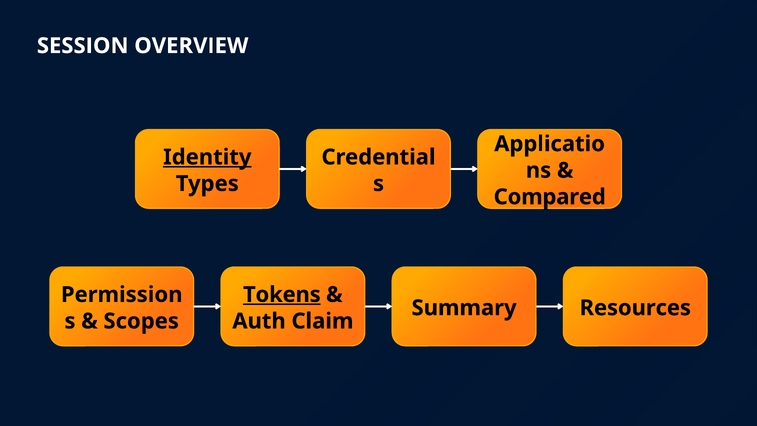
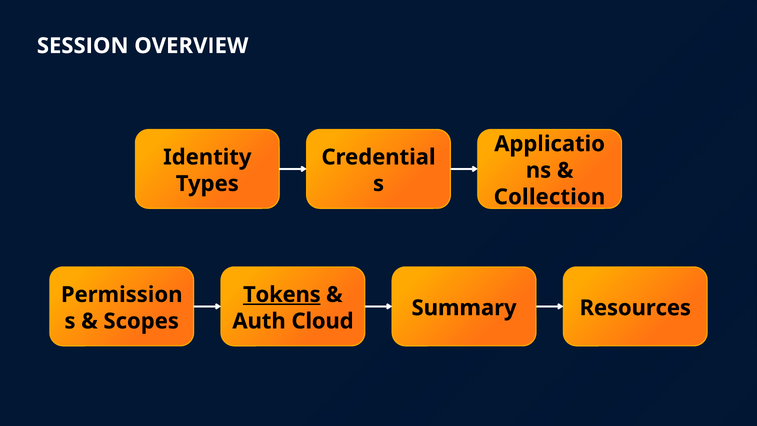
Identity underline: present -> none (207, 157)
Compared: Compared -> Collection (550, 197)
Claim: Claim -> Cloud (323, 321)
